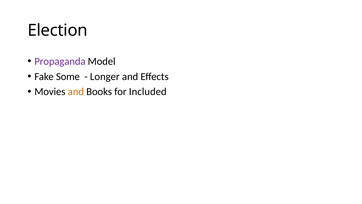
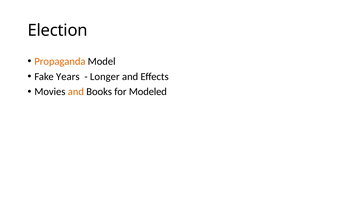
Propaganda colour: purple -> orange (60, 61)
Some: Some -> Years (68, 76)
Included: Included -> Modeled (148, 92)
